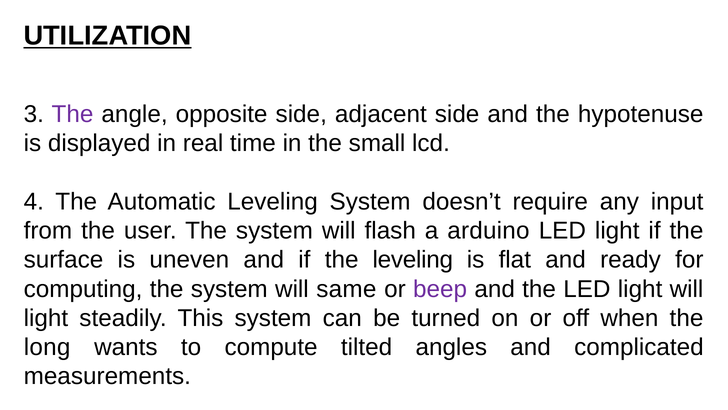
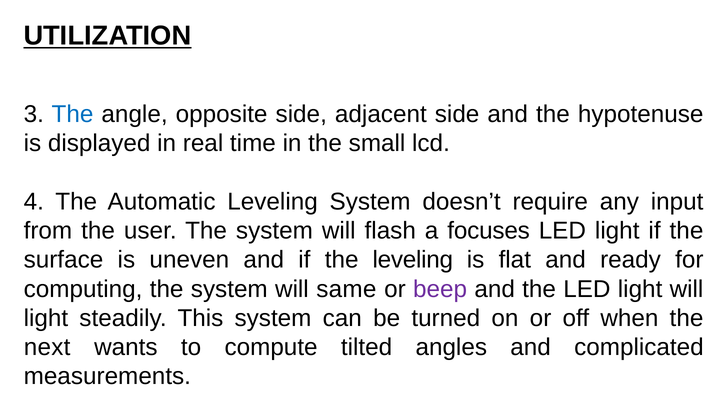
The colour: purple -> blue (72, 114)
arduino: arduino -> focuses (489, 230)
long: long -> next (47, 347)
